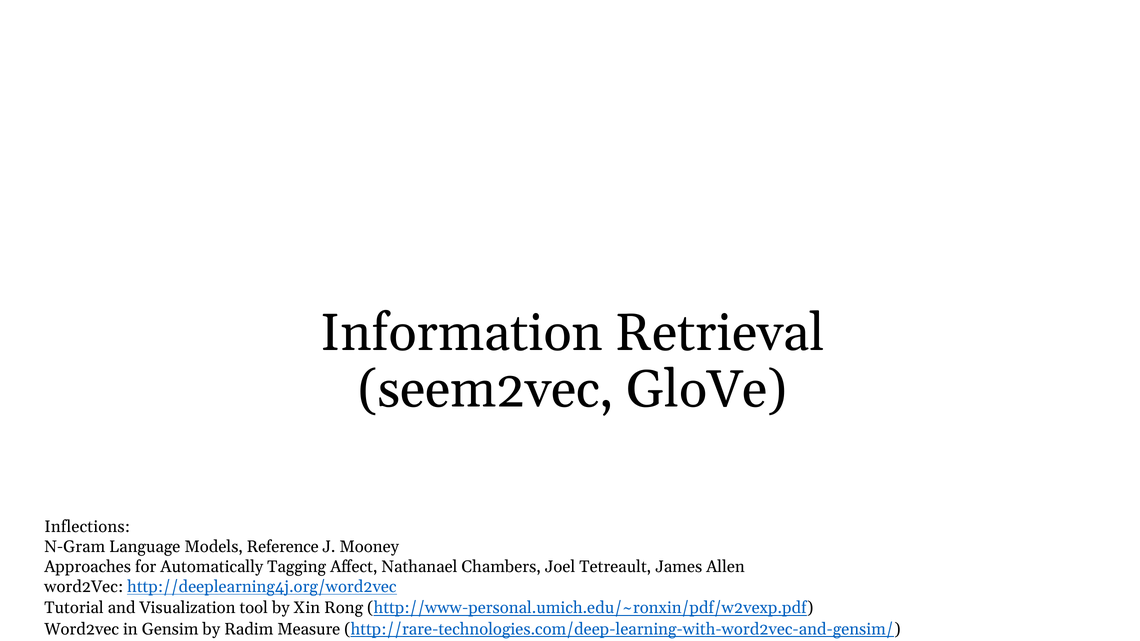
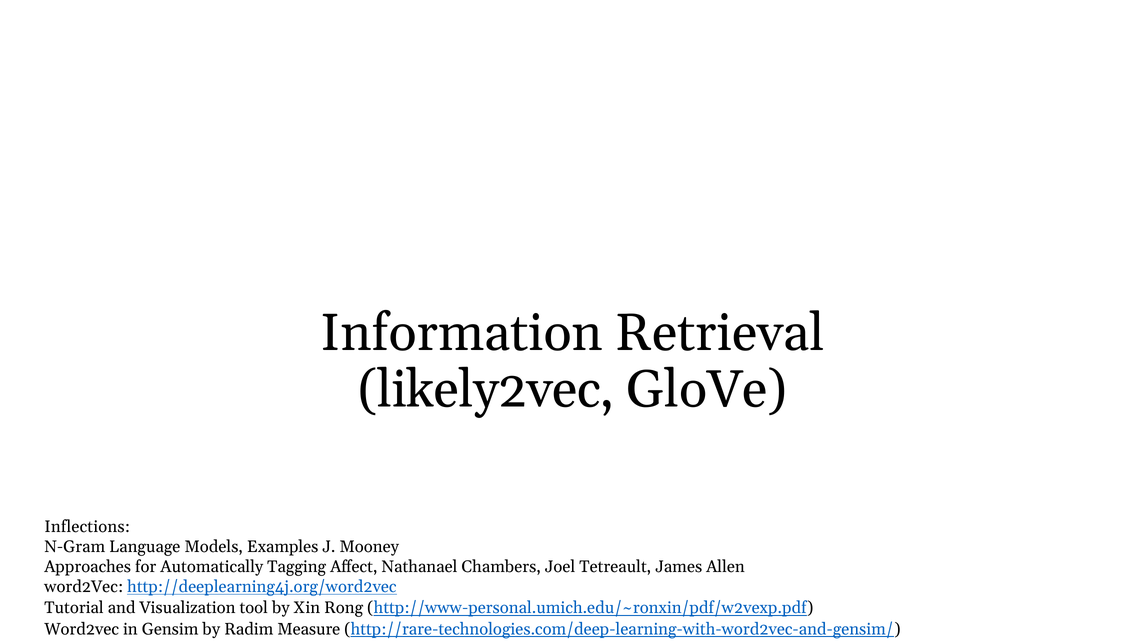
seem2vec: seem2vec -> likely2vec (486, 390)
Reference: Reference -> Examples (283, 547)
